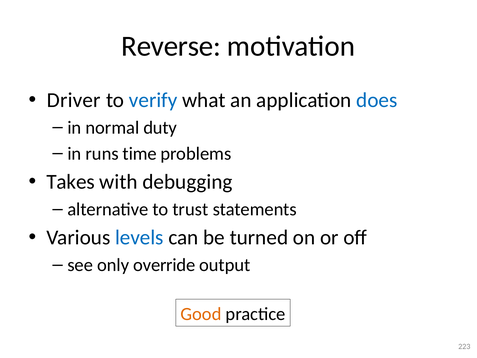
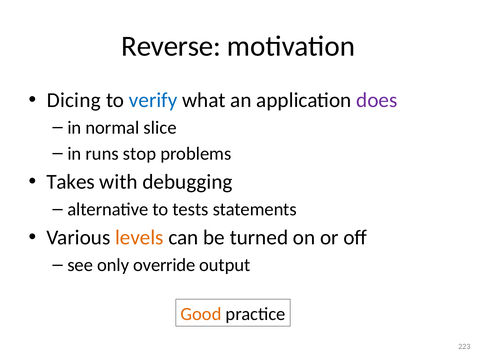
Driver: Driver -> Dicing (74, 100)
does colour: blue -> purple (377, 100)
duty: duty -> slice (160, 127)
time: time -> stop (139, 153)
trust: trust -> tests (190, 209)
levels colour: blue -> orange (139, 237)
